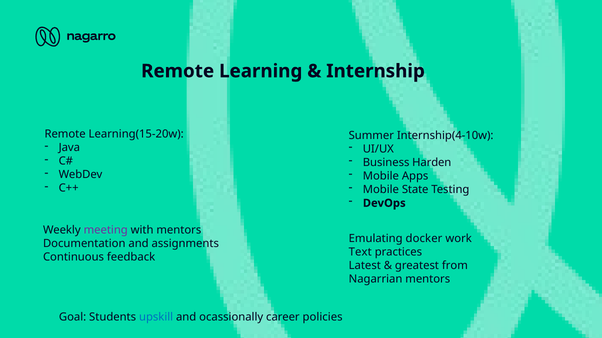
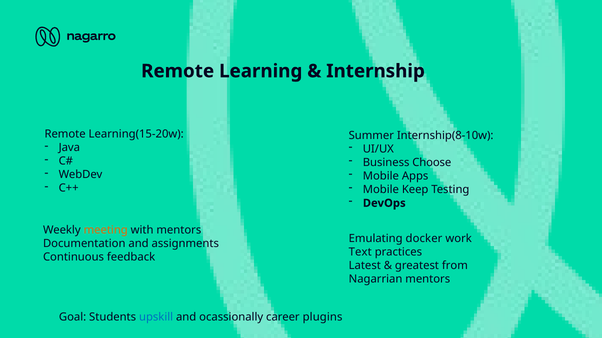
Internship(4-10w: Internship(4-10w -> Internship(8-10w (445, 136)
Harden: Harden -> Choose (432, 163)
State: State -> Keep (415, 190)
meeting colour: purple -> orange (106, 231)
policies: policies -> plugins (323, 318)
